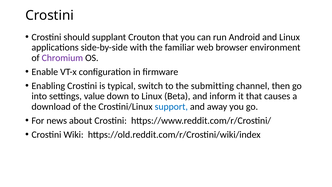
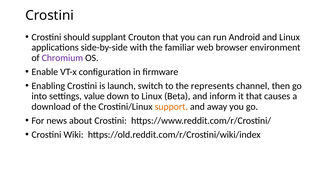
typical: typical -> launch (122, 86)
submitting: submitting -> represents (212, 86)
support colour: blue -> orange (171, 107)
